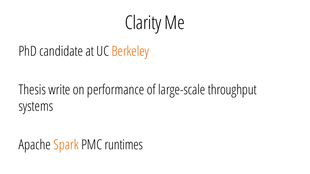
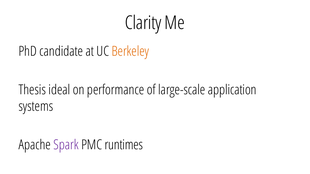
write: write -> ideal (59, 90)
throughput: throughput -> application (232, 90)
Spark colour: orange -> purple (66, 145)
